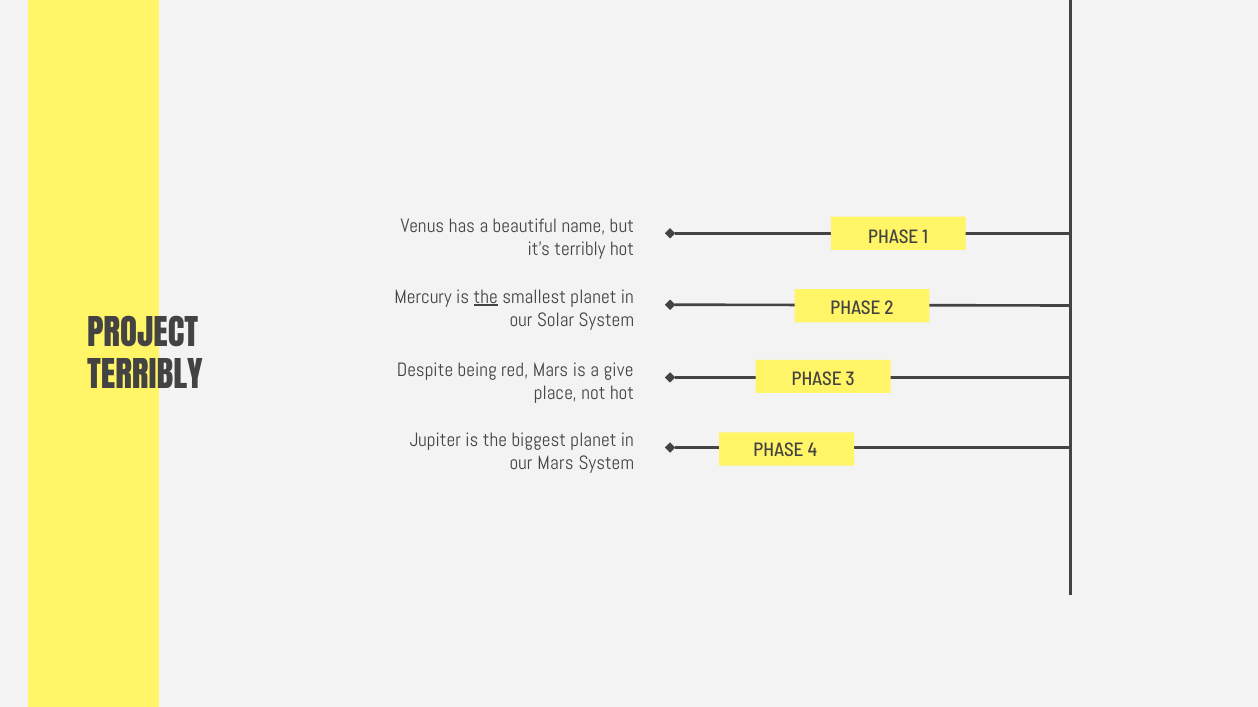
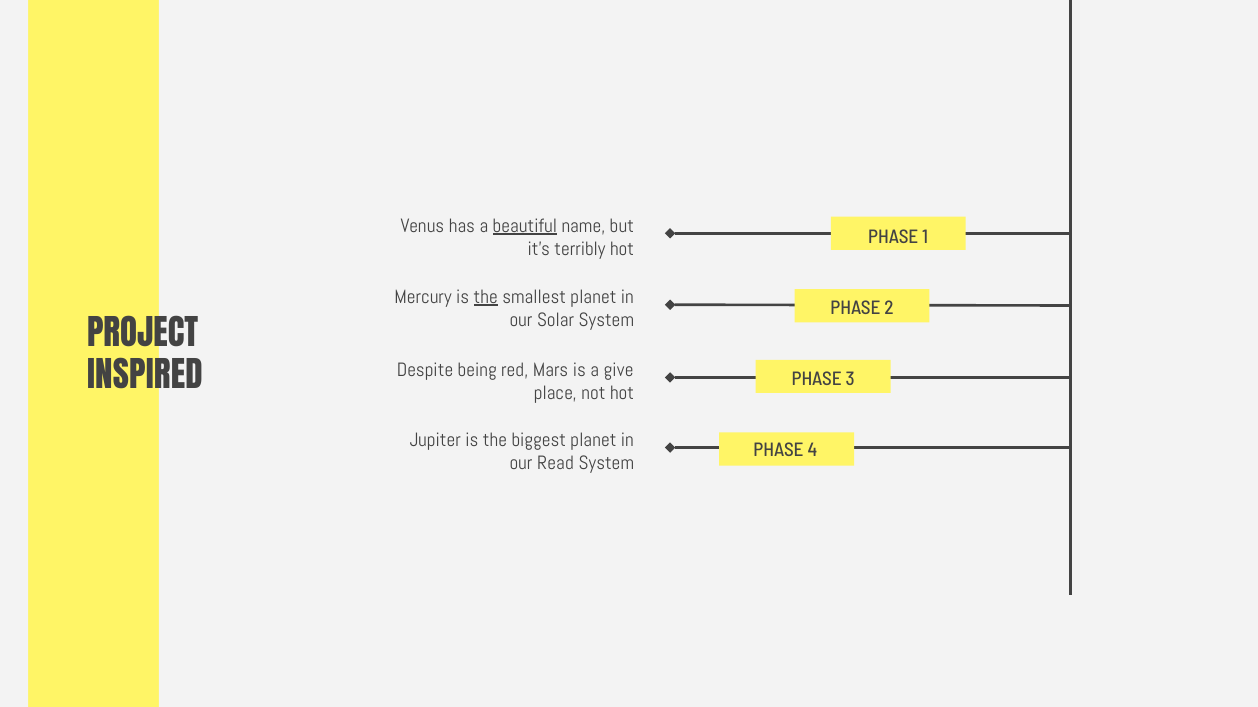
beautiful underline: none -> present (525, 226)
TERRIBLY: TERRIBLY -> INSPIRED (145, 377)
our Mars: Mars -> Read (555, 464)
